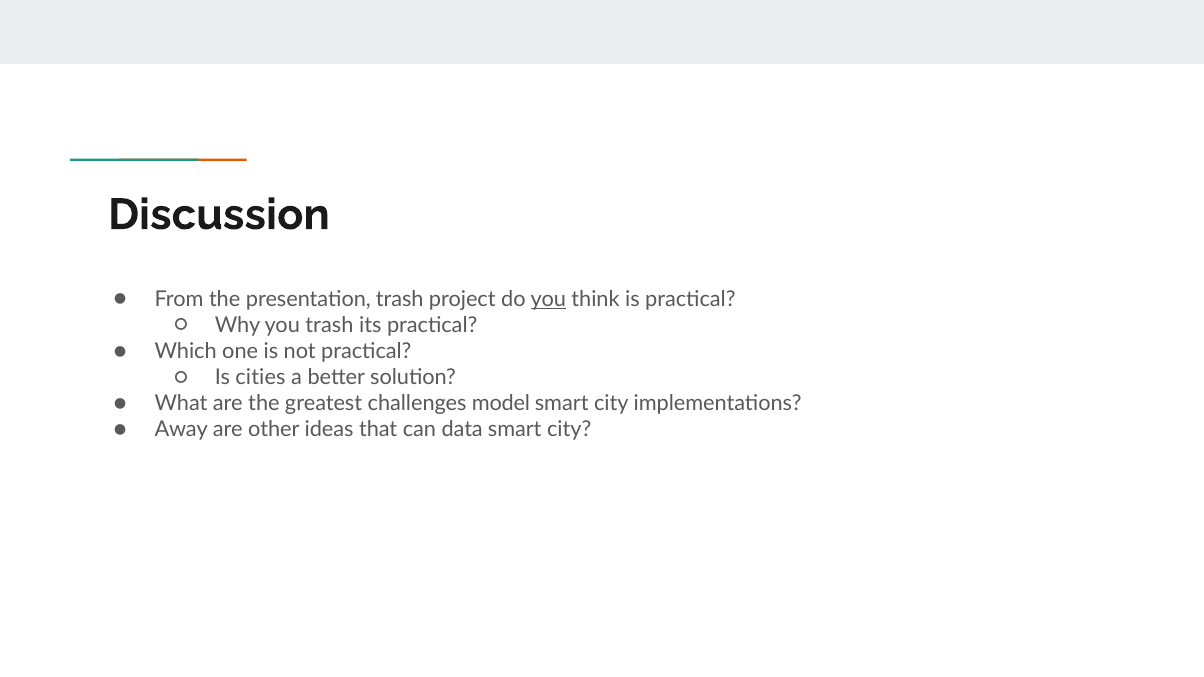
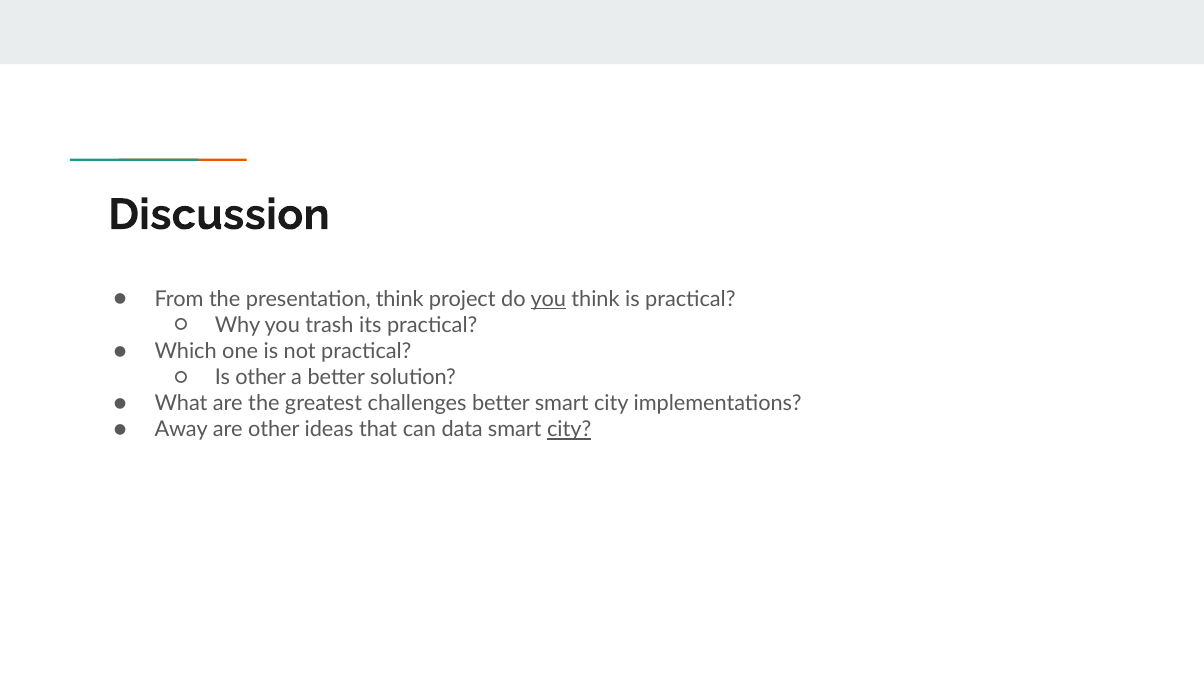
presentation trash: trash -> think (400, 299)
Is cities: cities -> other (261, 378)
challenges model: model -> better (501, 404)
city underline: none -> present (569, 430)
